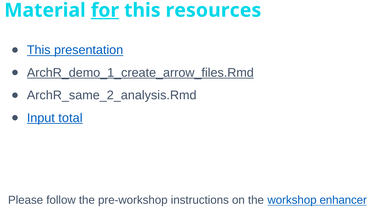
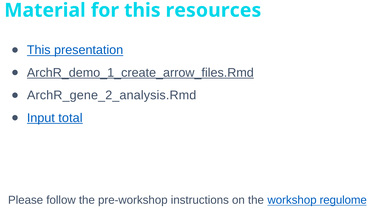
for underline: present -> none (105, 10)
ArchR_same_2_analysis.Rmd: ArchR_same_2_analysis.Rmd -> ArchR_gene_2_analysis.Rmd (112, 95)
enhancer: enhancer -> regulome (343, 200)
